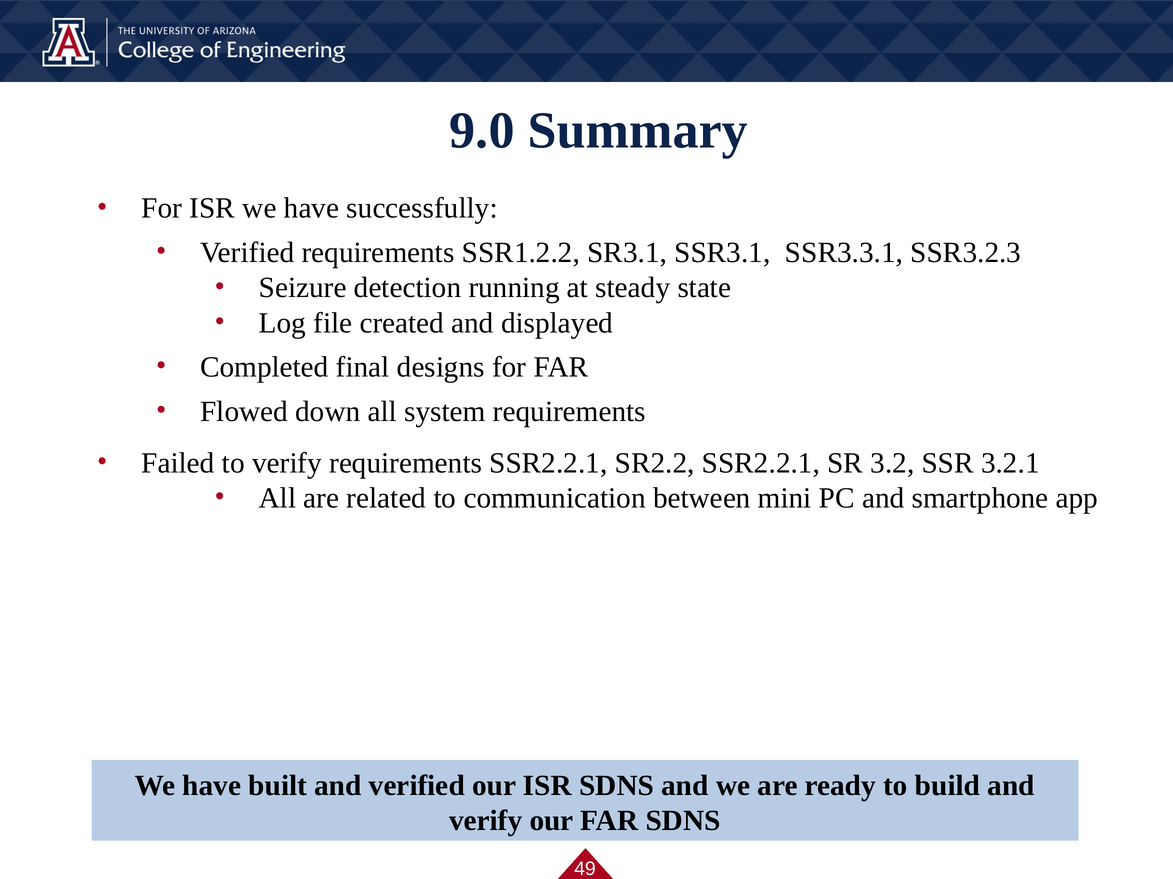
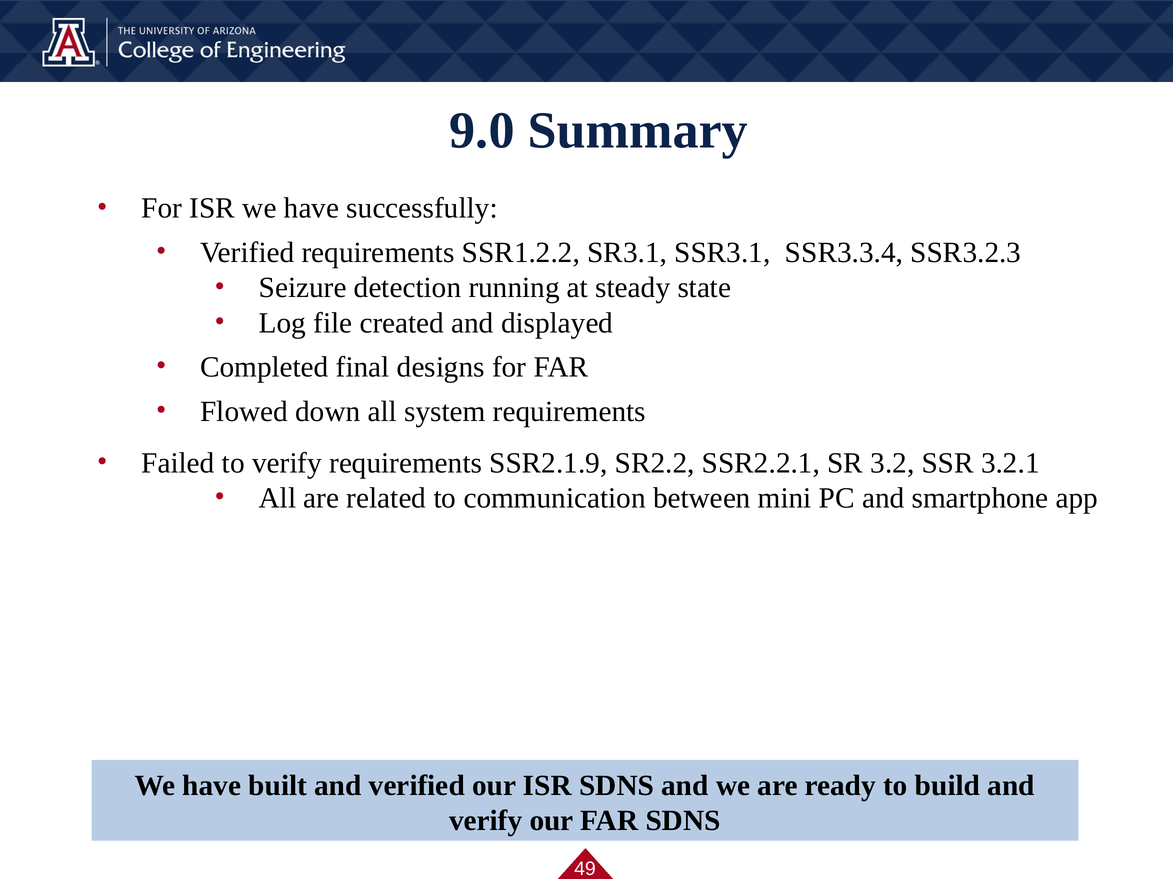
SSR3.3.1: SSR3.3.1 -> SSR3.3.4 (844, 253)
requirements SSR2.2.1: SSR2.2.1 -> SSR2.1.9 (548, 463)
